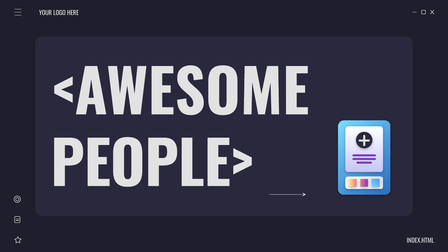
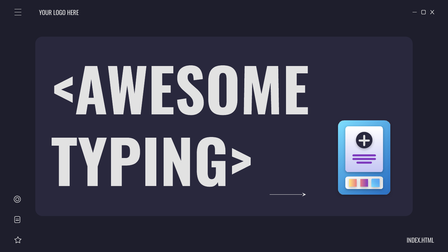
PEOPLE>: PEOPLE> -> TYPING> (152, 166)
